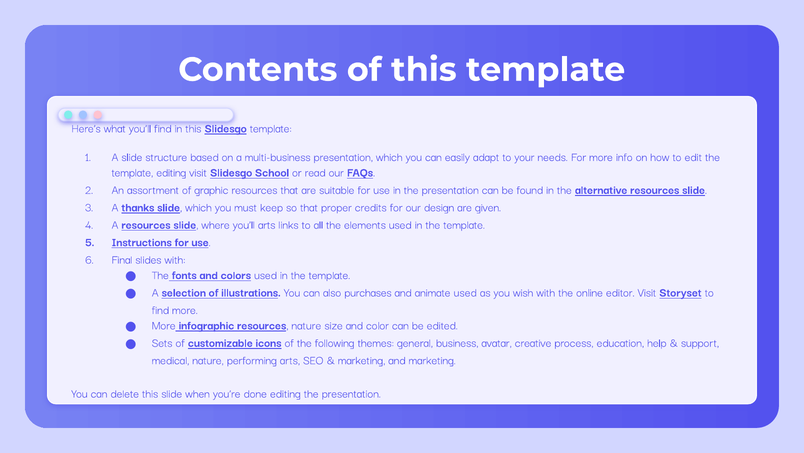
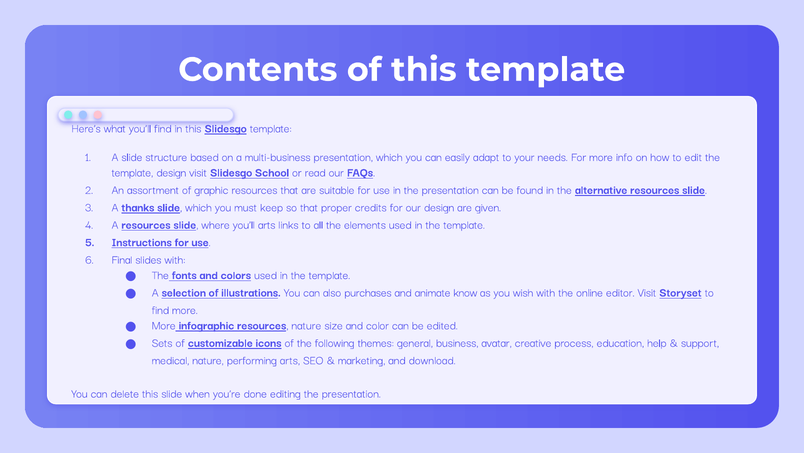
template editing: editing -> design (171, 172)
animate used: used -> know (465, 292)
and marketing: marketing -> download (432, 359)
